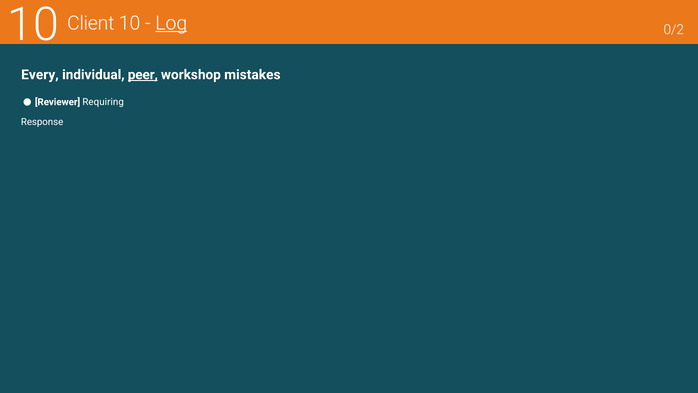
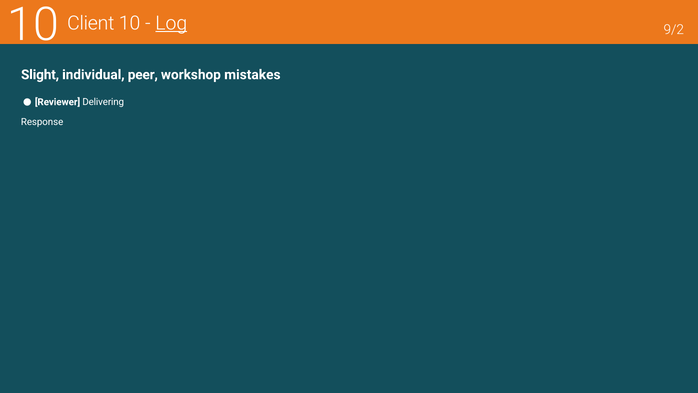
0/2: 0/2 -> 9/2 (674, 30)
Every: Every -> Slight (40, 75)
peer underline: present -> none (143, 75)
Requiring: Requiring -> Delivering (103, 102)
